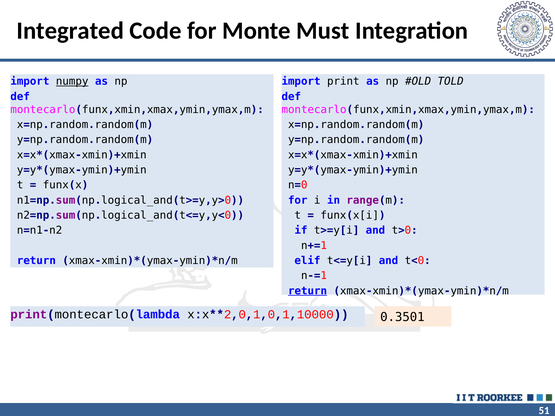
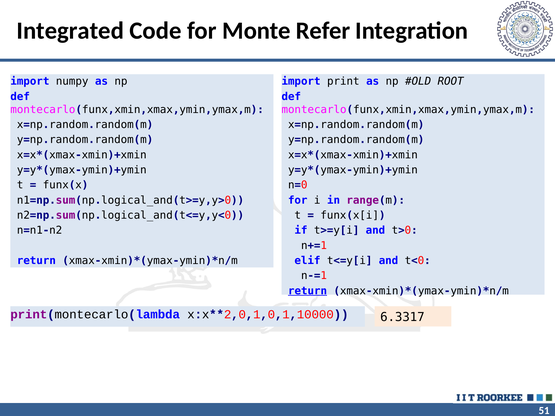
Must: Must -> Refer (323, 31)
numpy underline: present -> none (72, 81)
TOLD: TOLD -> ROOT (451, 81)
0.3501: 0.3501 -> 6.3317 (402, 317)
